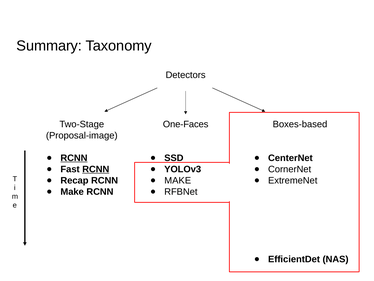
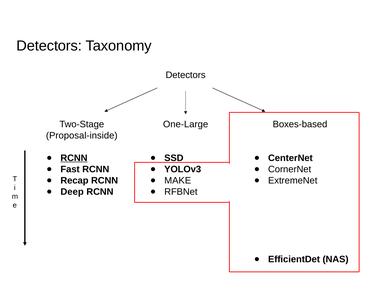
Summary: Summary -> Detectors (49, 46)
One-Faces: One-Faces -> One-Large (186, 124)
Proposal-image: Proposal-image -> Proposal-inside (82, 135)
RCNN underline: present -> none (96, 169)
Make: Make -> Deep (72, 191)
